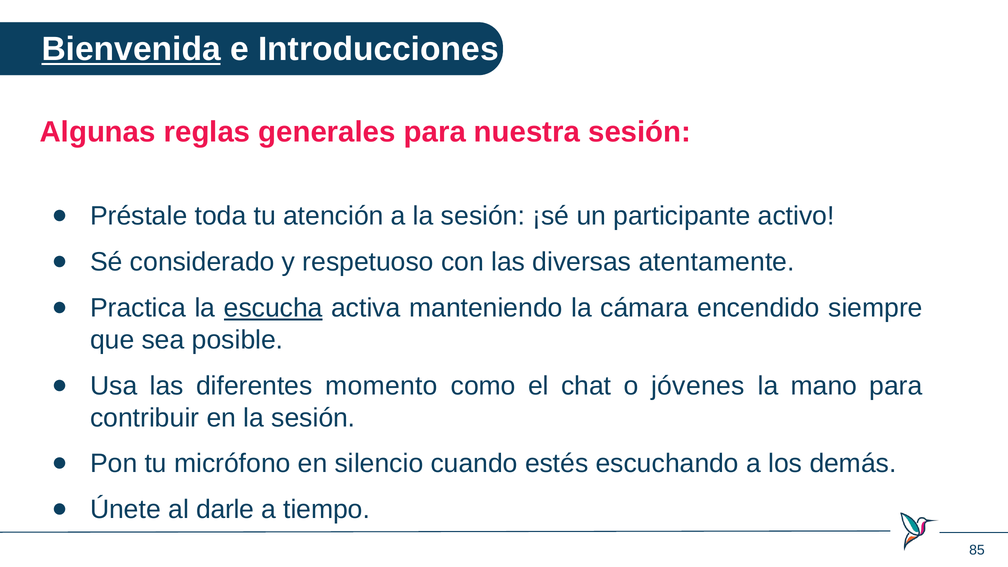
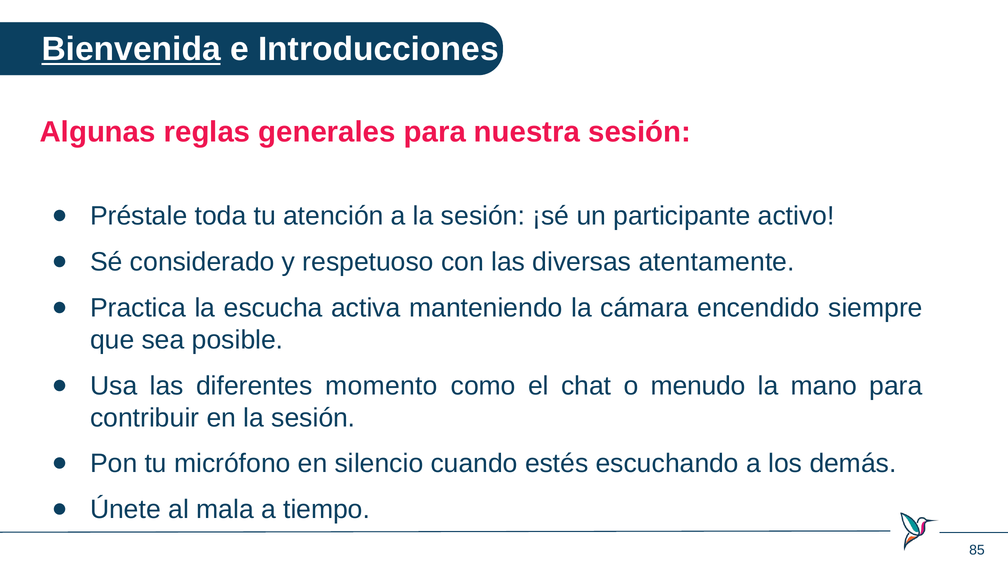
escucha underline: present -> none (273, 308)
jóvenes: jóvenes -> menudo (698, 386)
darle: darle -> mala (225, 510)
